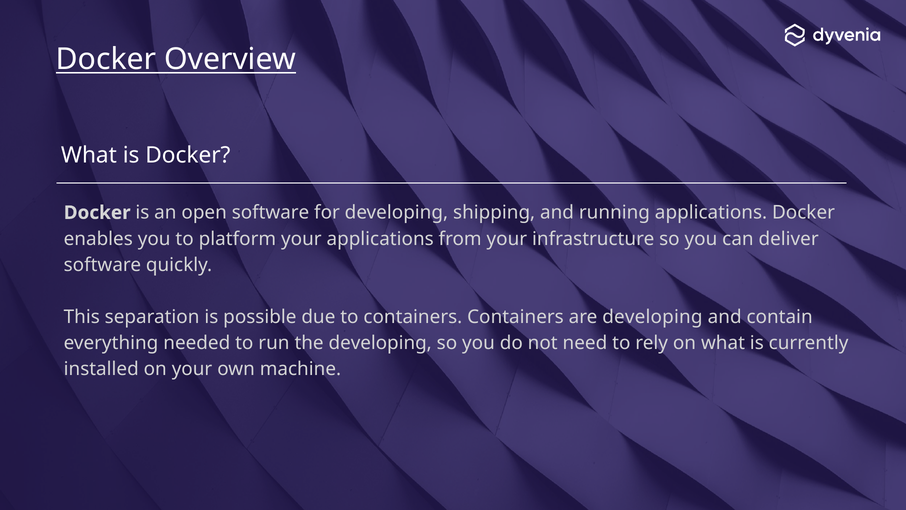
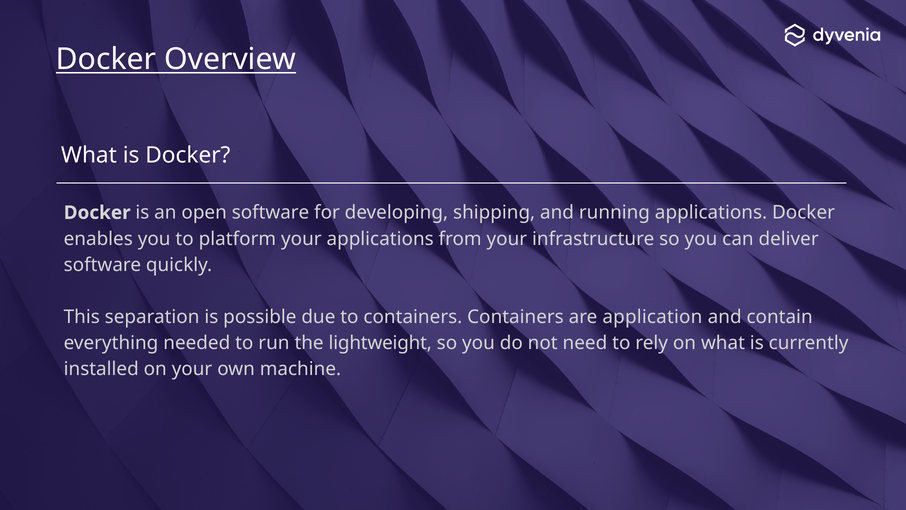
are developing: developing -> application (652, 317)
the developing: developing -> lightweight (380, 343)
